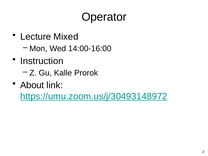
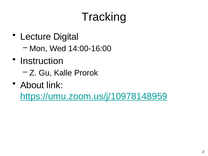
Operator: Operator -> Tracking (104, 17)
Mixed: Mixed -> Digital (66, 37)
https://umu.zoom.us/j/30493148972: https://umu.zoom.us/j/30493148972 -> https://umu.zoom.us/j/10978148959 (94, 96)
